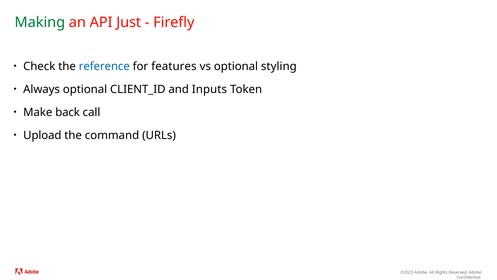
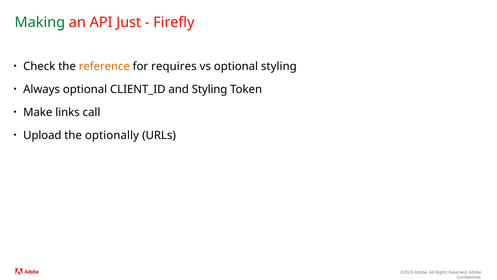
reference colour: blue -> orange (104, 66)
features: features -> requires (174, 66)
and Inputs: Inputs -> Styling (210, 89)
back: back -> links (68, 112)
command: command -> optionally (112, 135)
